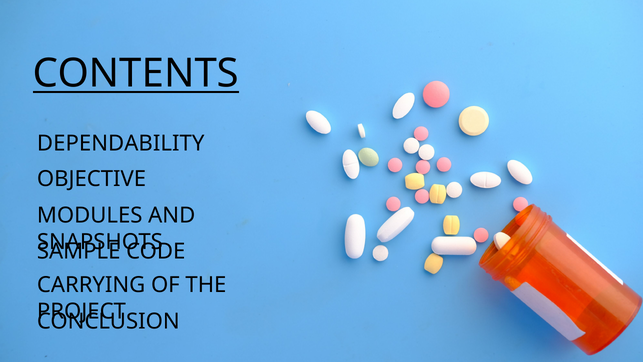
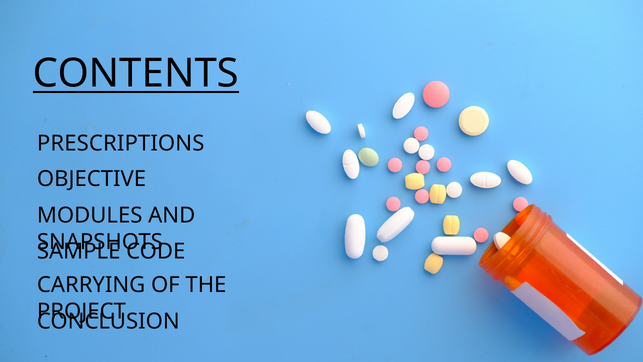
DEPENDABILITY: DEPENDABILITY -> PRESCRIPTIONS (121, 143)
